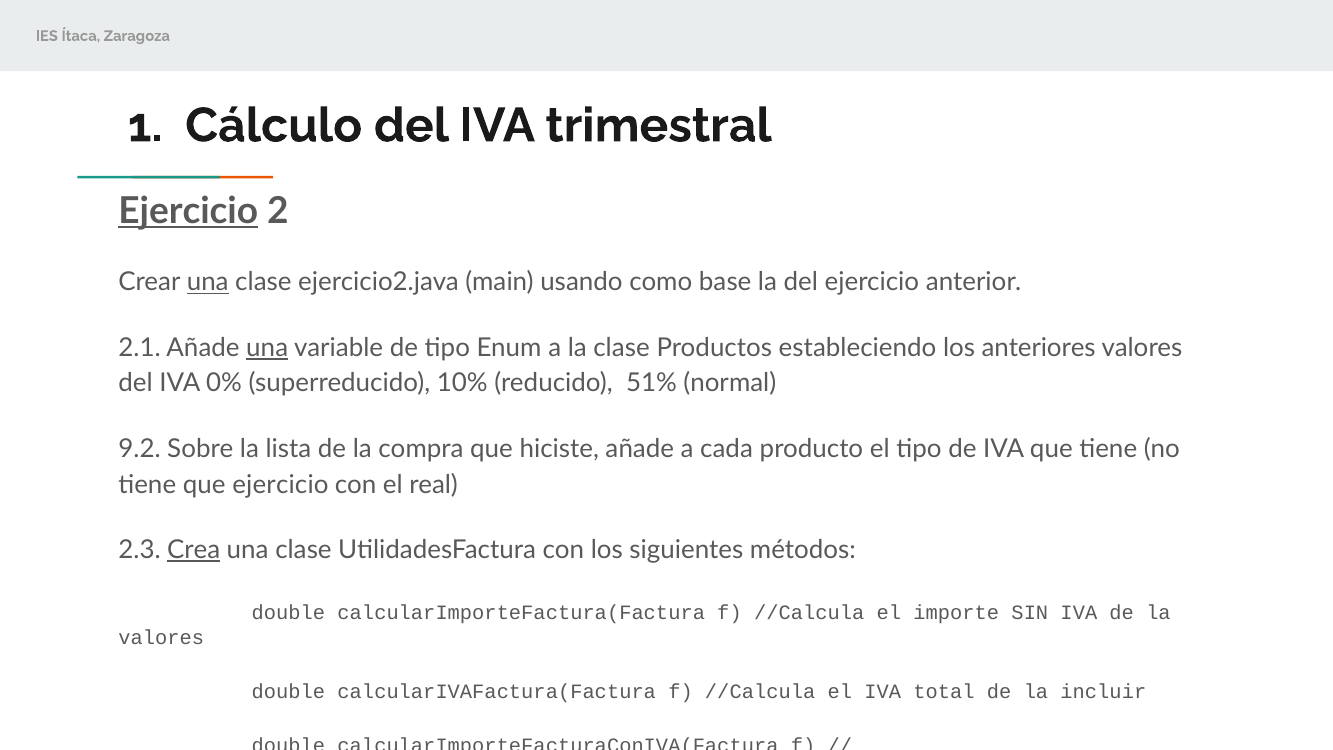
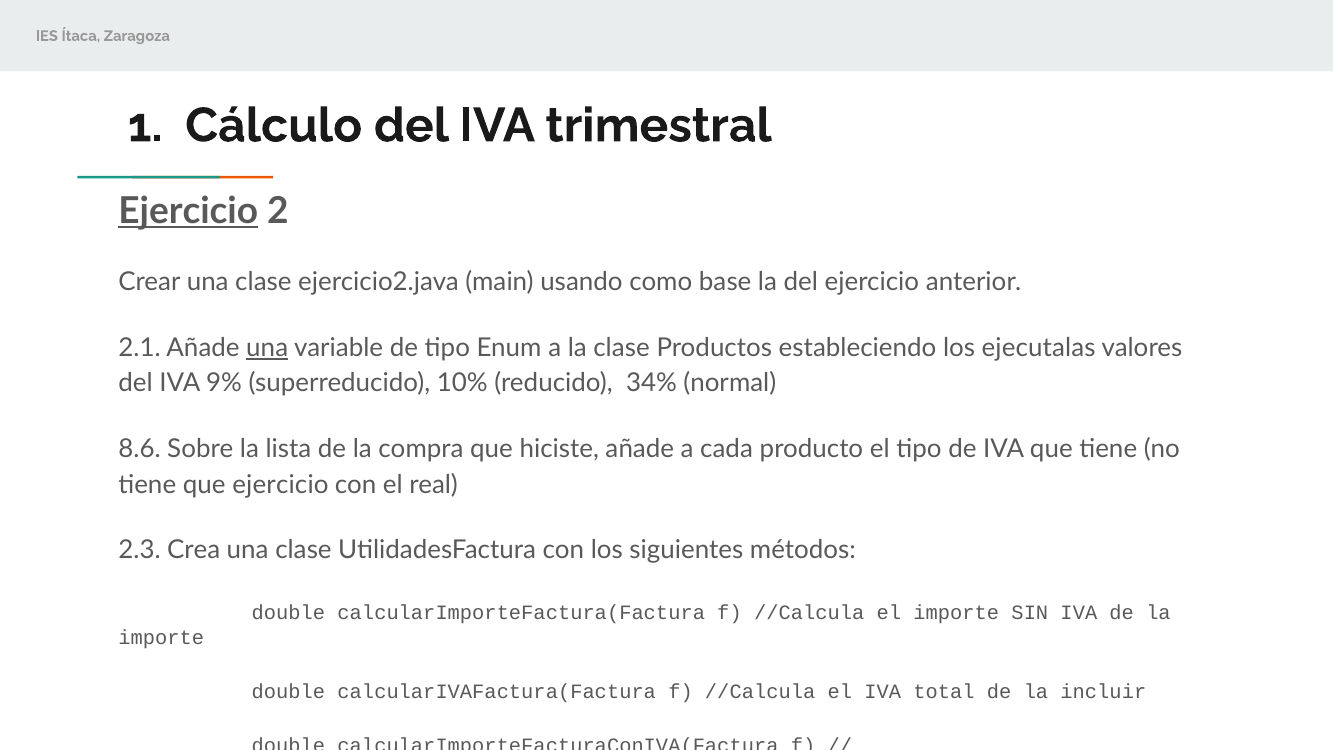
una underline: present -> none (208, 282)
anteriores: anteriores -> ejecutalas (1039, 348)
0%: 0% -> 9% (224, 383)
51%: 51% -> 34% (651, 383)
9.2: 9.2 -> 8.6 (140, 449)
Crea underline: present -> none (194, 550)
valores: valores -> importe (161, 638)
